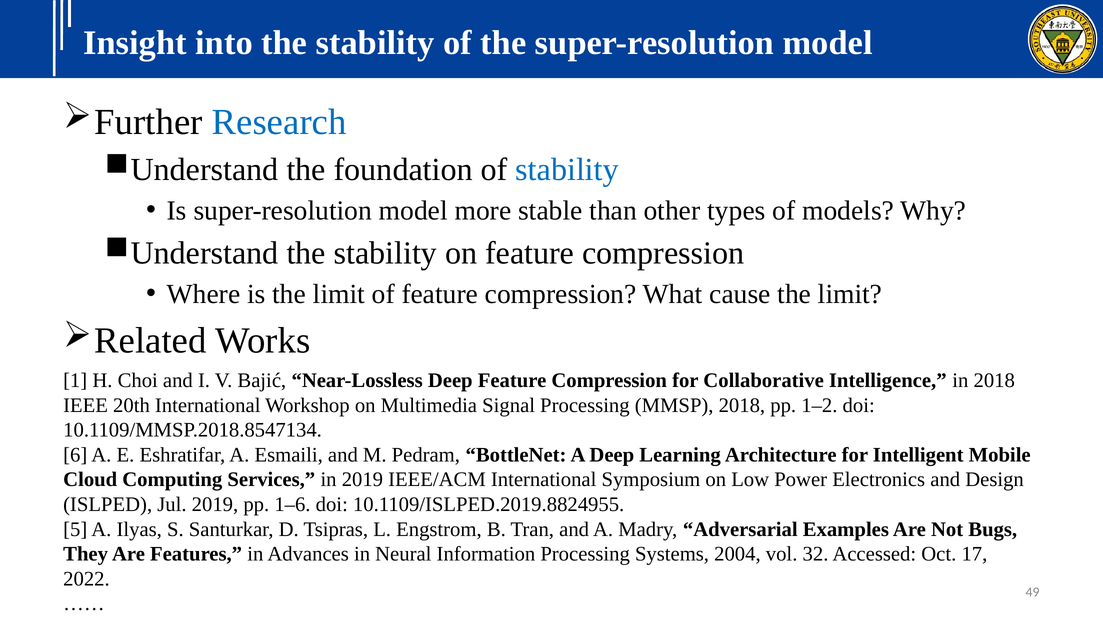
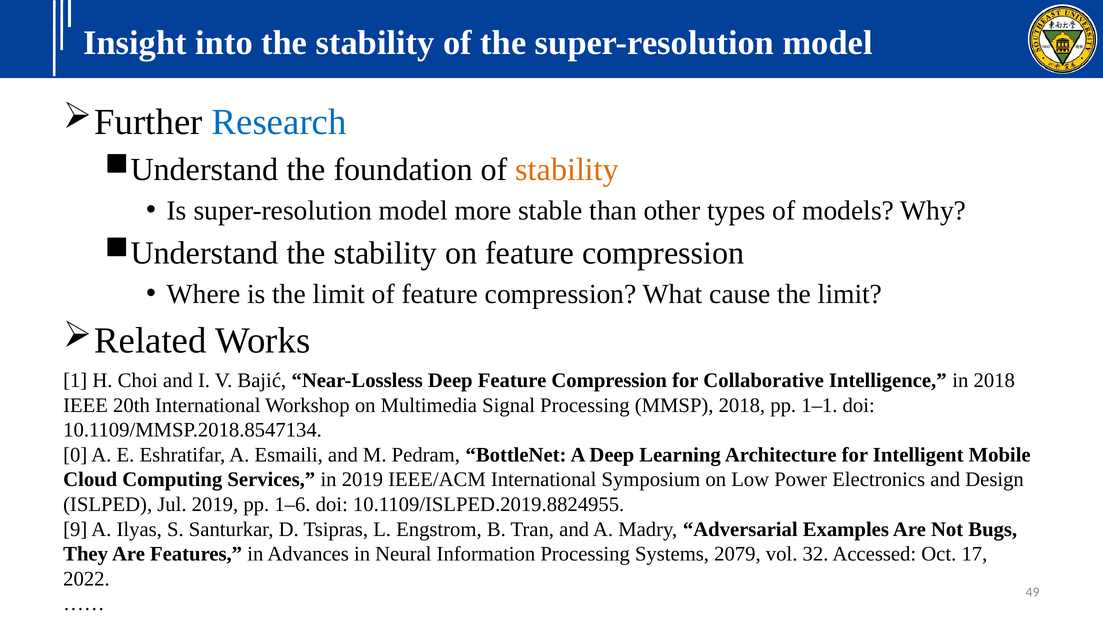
stability colour: blue -> orange (567, 170)
1–2: 1–2 -> 1–1 (819, 406)
6: 6 -> 0 (75, 455)
5: 5 -> 9 (75, 530)
2004: 2004 -> 2079 (737, 554)
